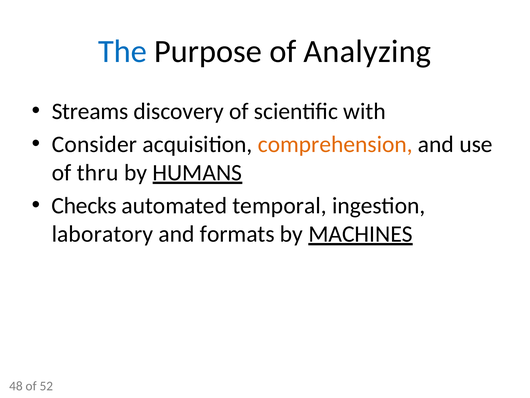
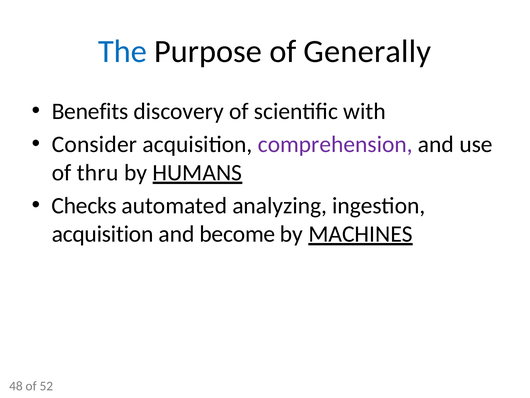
Analyzing: Analyzing -> Generally (367, 51)
Streams: Streams -> Benefits (90, 111)
comprehension colour: orange -> purple (335, 144)
temporal: temporal -> analyzing (280, 205)
laboratory: laboratory -> acquisition (103, 234)
formats: formats -> become (237, 234)
